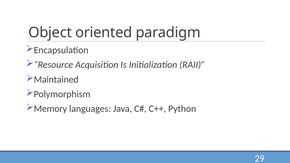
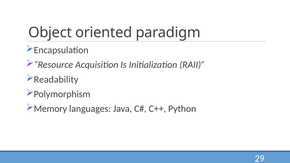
Maintained: Maintained -> Readability (56, 80)
